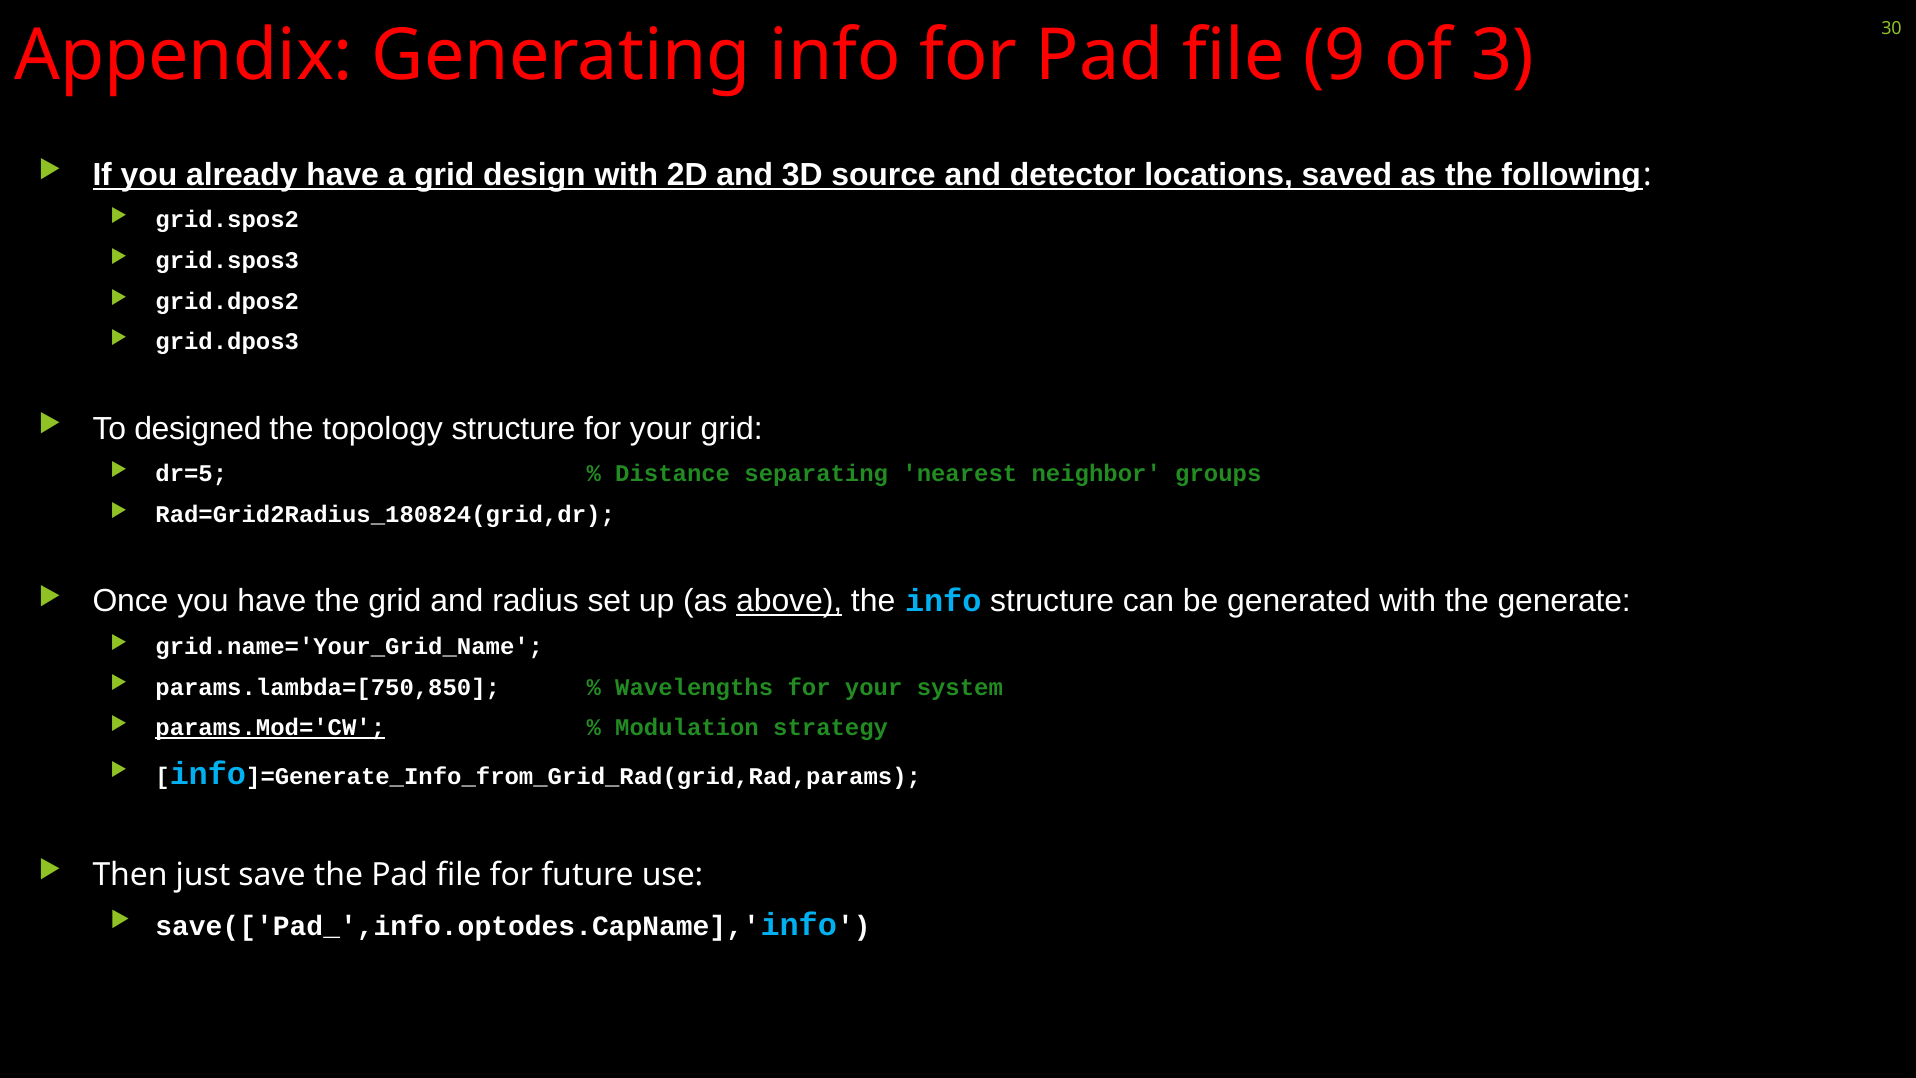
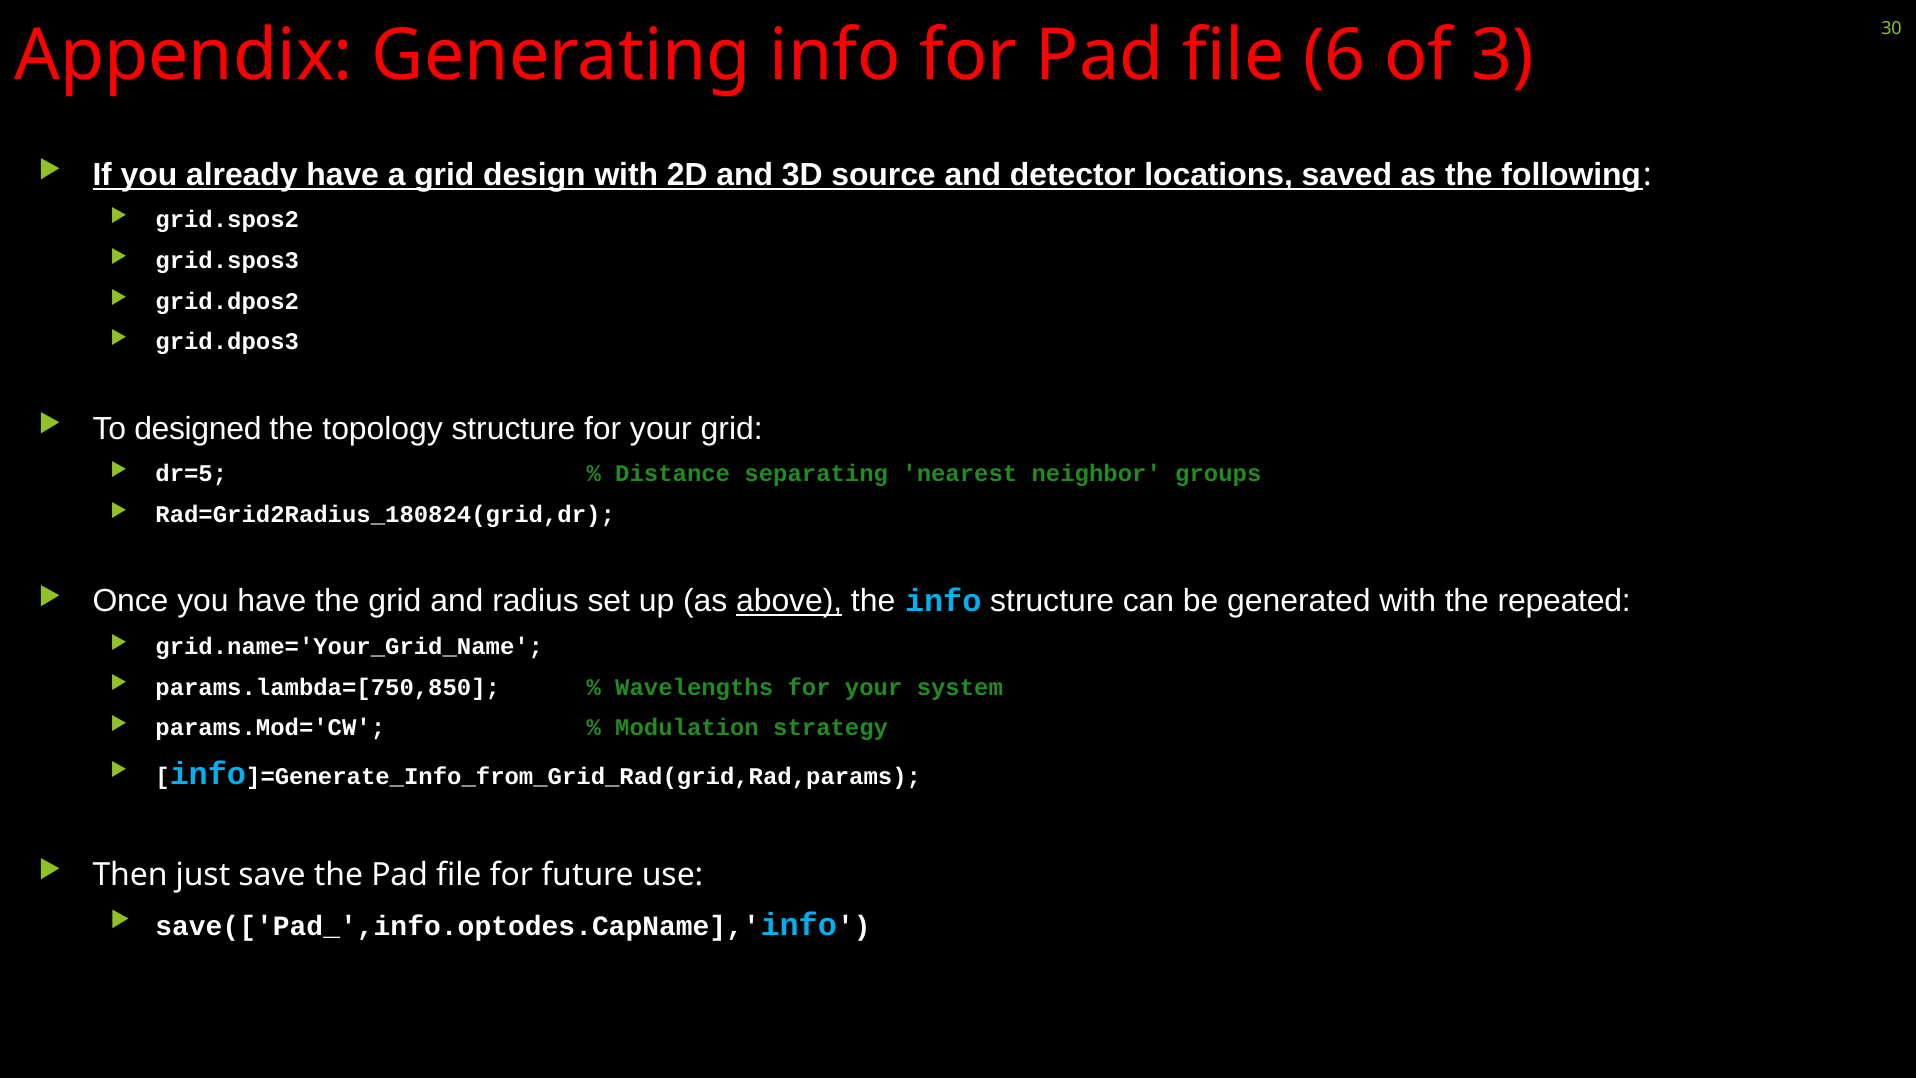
9: 9 -> 6 (1335, 56)
generate: generate -> repeated (1564, 601)
params.Mod='CW underline: present -> none (270, 728)
